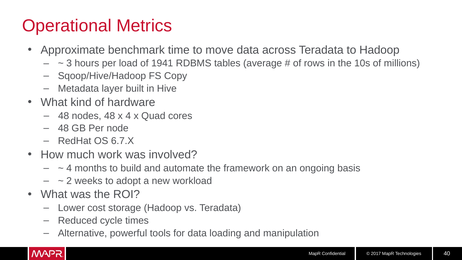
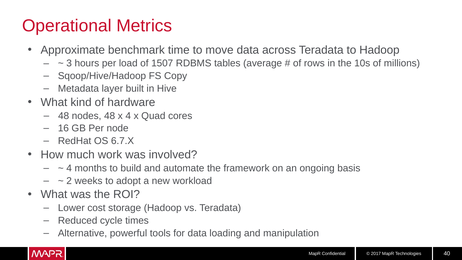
1941: 1941 -> 1507 (162, 63)
48: 48 -> 16 (63, 128)
